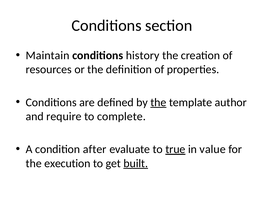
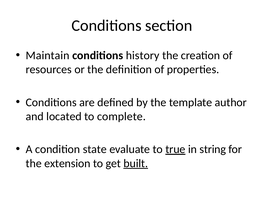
the underline: present -> none (158, 102)
require: require -> located (64, 116)
after: after -> state (95, 149)
value: value -> string (213, 149)
execution: execution -> extension (67, 163)
